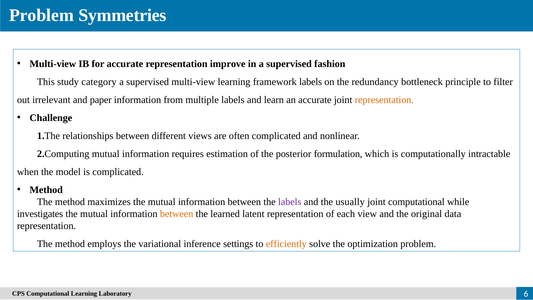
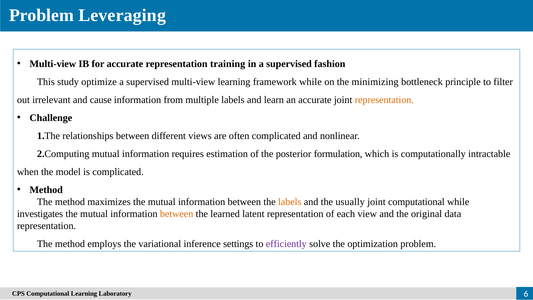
Symmetries: Symmetries -> Leveraging (122, 15)
improve: improve -> training (228, 64)
category: category -> optimize (99, 82)
framework labels: labels -> while (311, 82)
redundancy: redundancy -> minimizing (375, 82)
paper: paper -> cause (101, 100)
labels colour: purple -> orange (290, 202)
efficiently colour: orange -> purple (286, 244)
